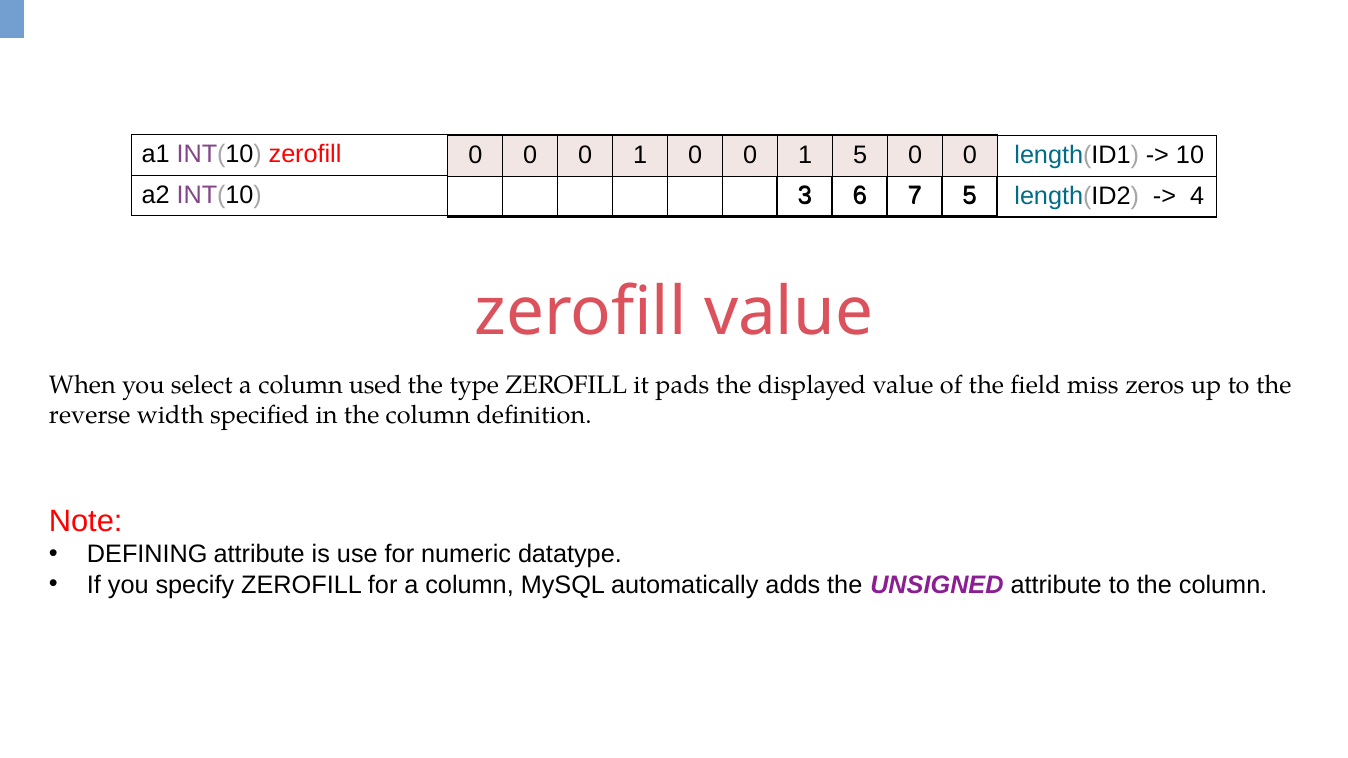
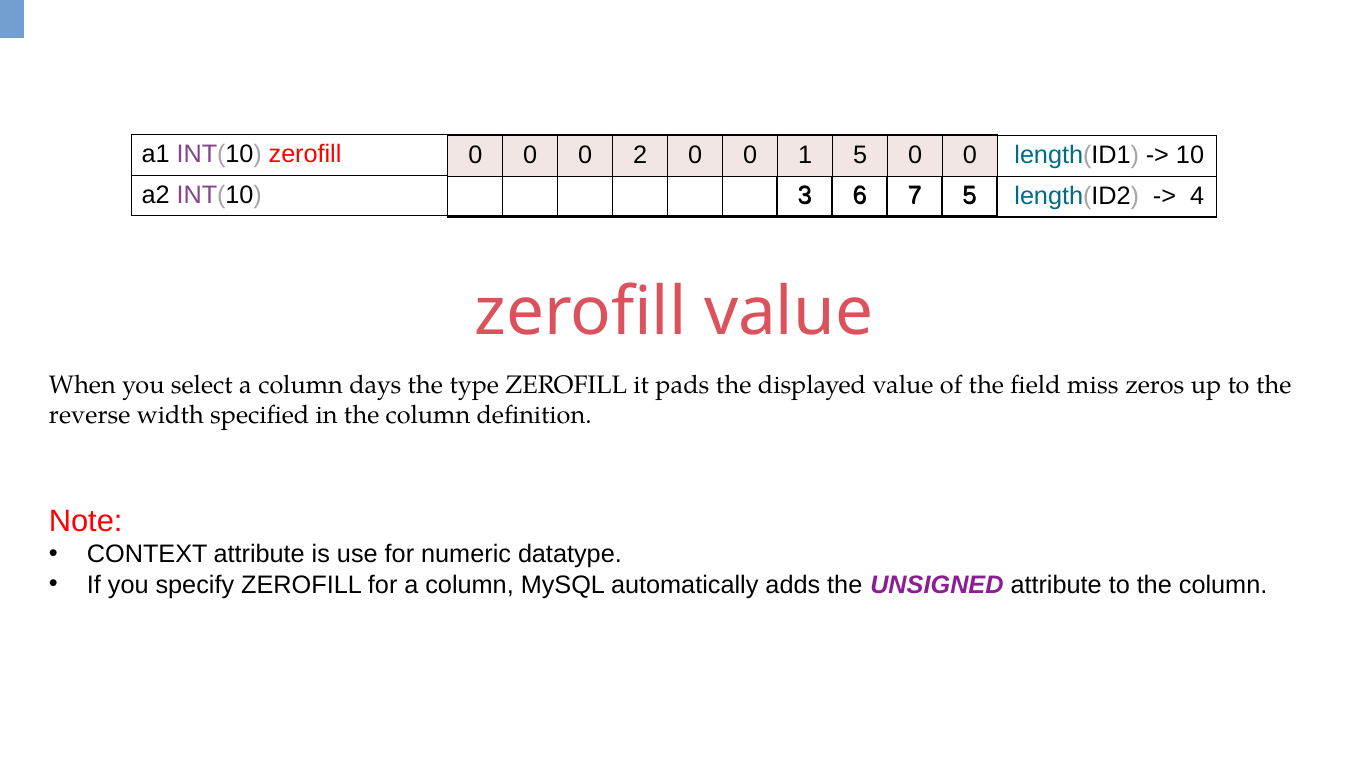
0 0 0 1: 1 -> 2 (640, 155)
used: used -> days (375, 385)
DEFINING: DEFINING -> CONTEXT (147, 555)
